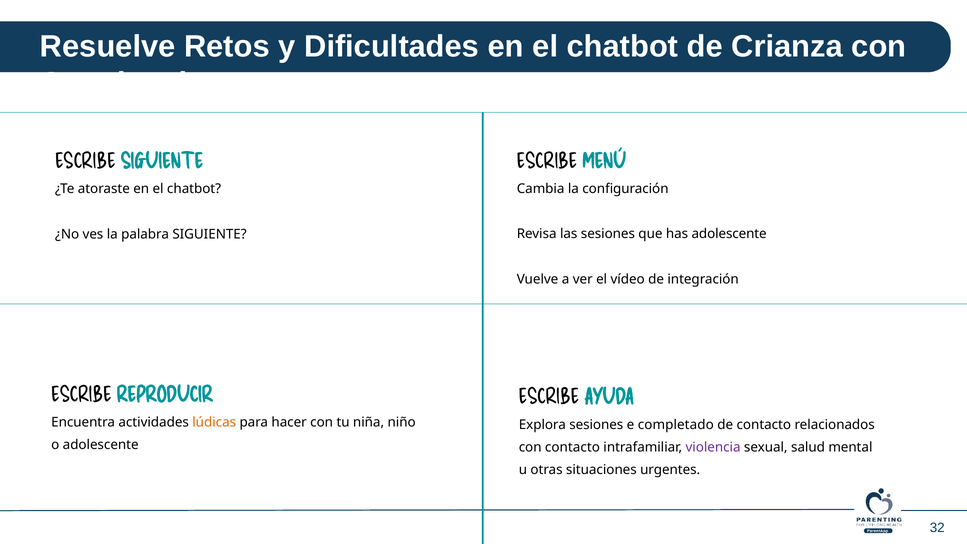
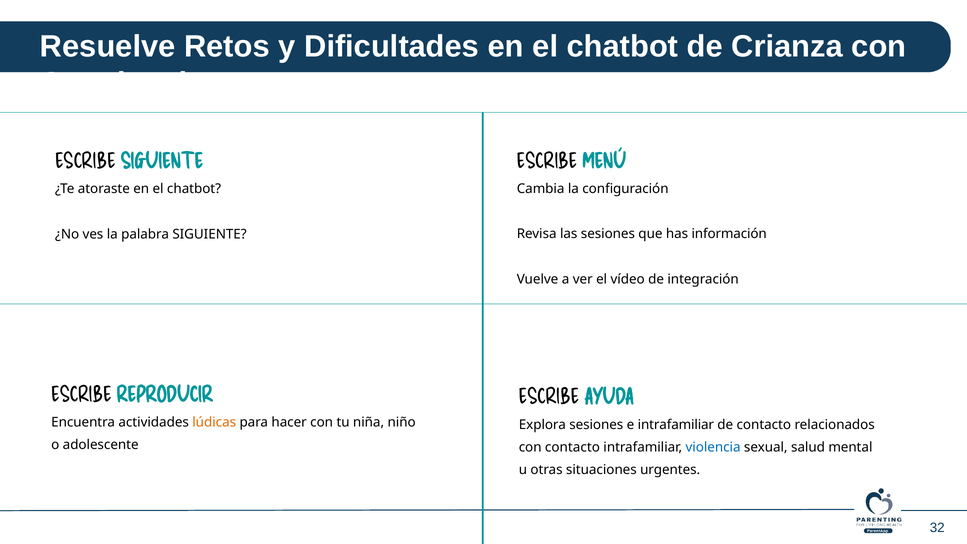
has adolescente: adolescente -> información (729, 234)
e completado: completado -> intrafamiliar (676, 425)
violencia colour: purple -> blue (713, 447)
